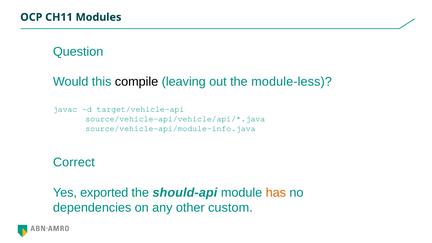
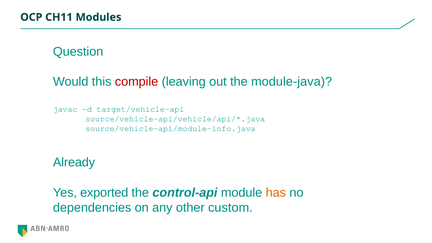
compile colour: black -> red (137, 82)
module-less: module-less -> module-java (292, 82)
Correct: Correct -> Already (74, 162)
should-api: should-api -> control-api (185, 193)
